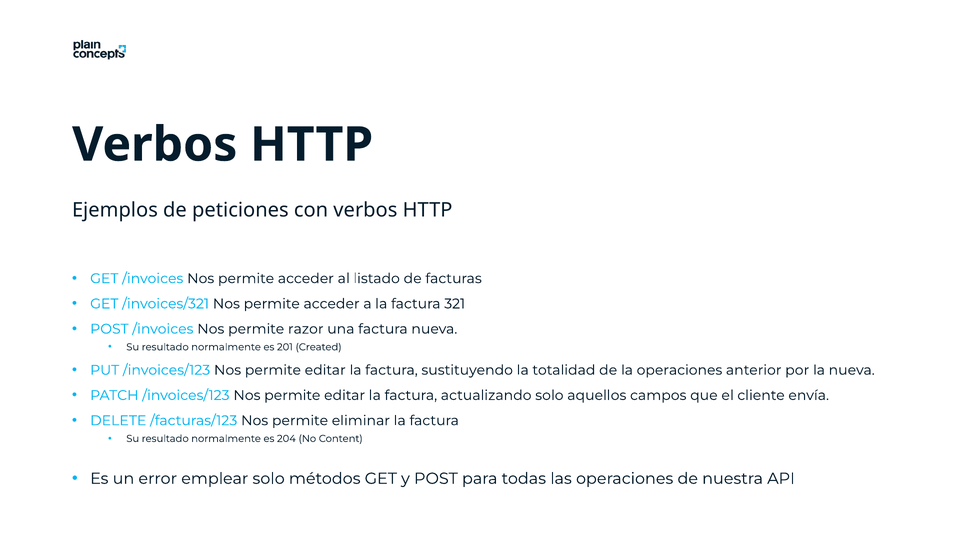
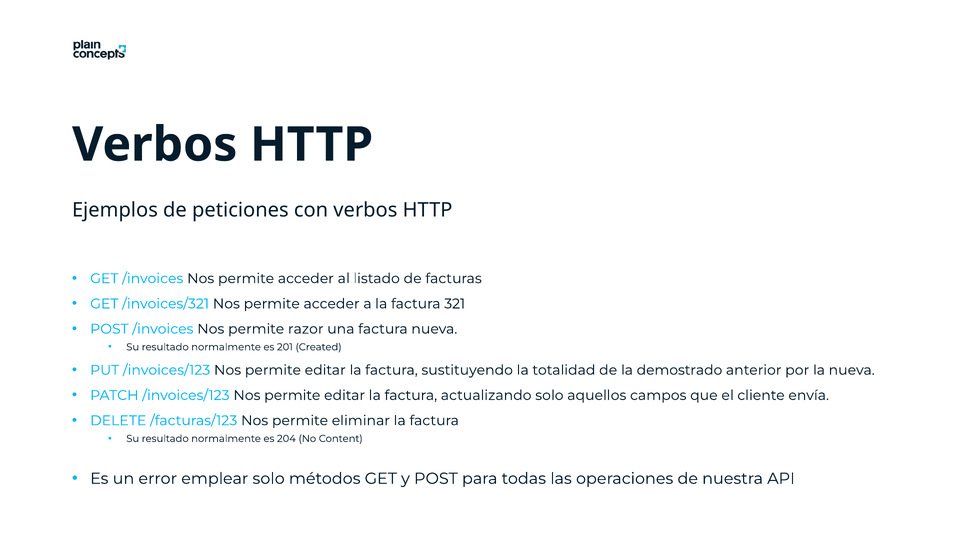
la operaciones: operaciones -> demostrado (679, 370)
